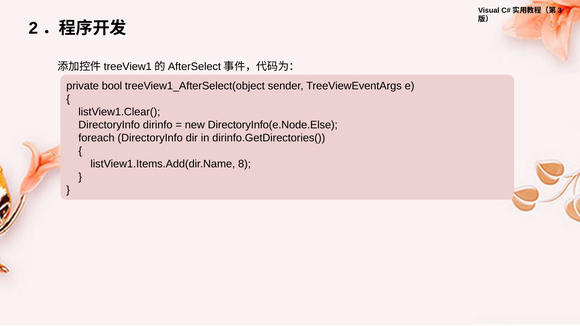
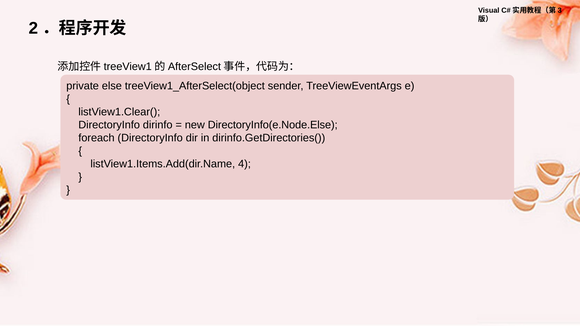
bool: bool -> else (112, 86)
8: 8 -> 4 (245, 164)
